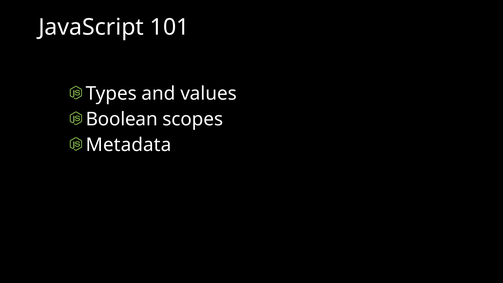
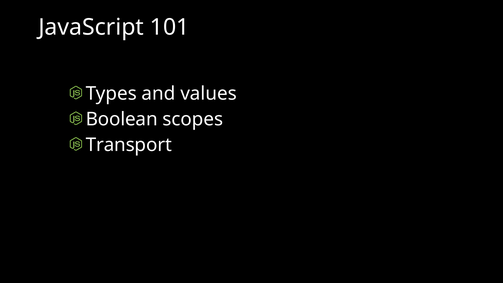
Metadata: Metadata -> Transport (129, 145)
